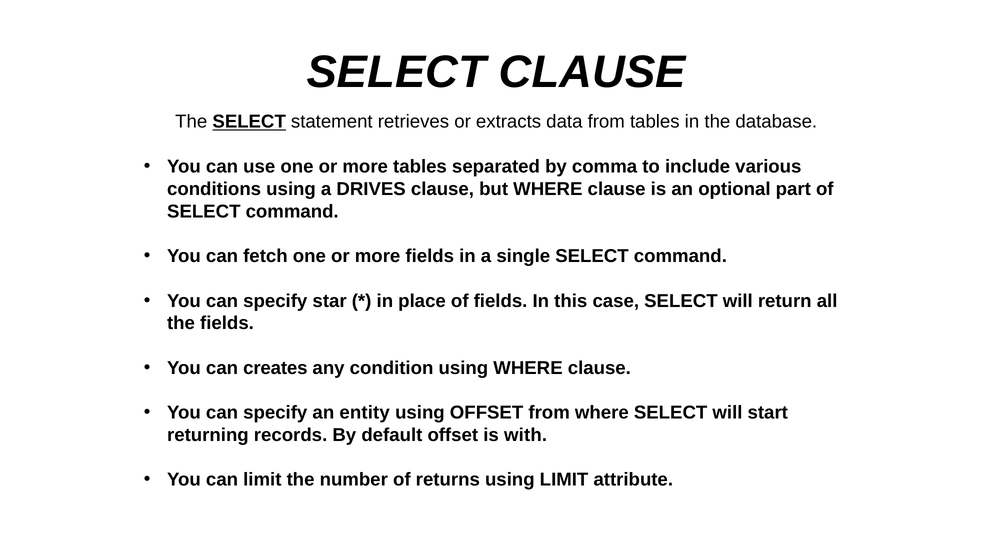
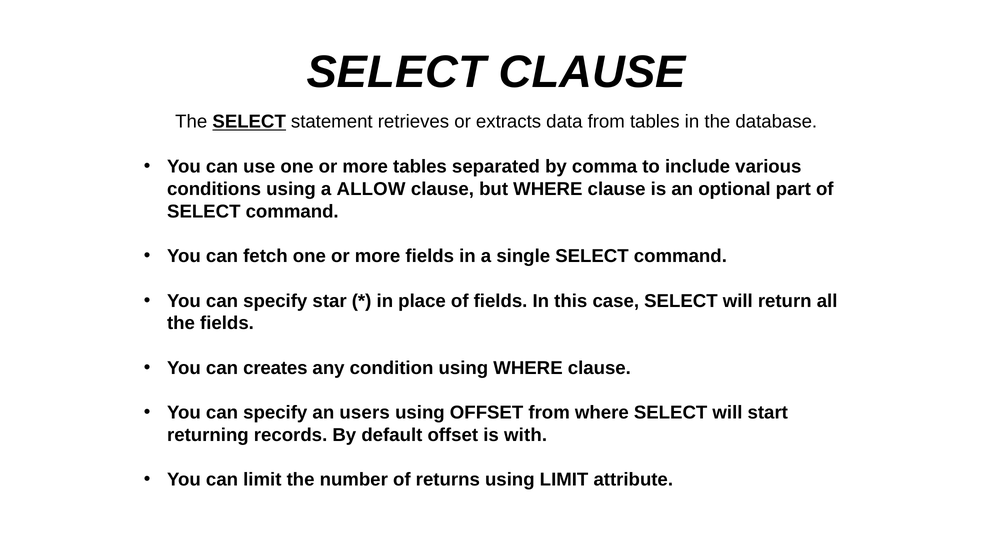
DRIVES: DRIVES -> ALLOW (371, 189)
entity: entity -> users (365, 412)
